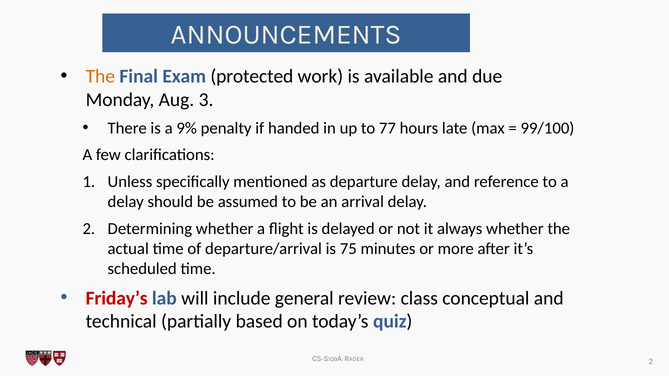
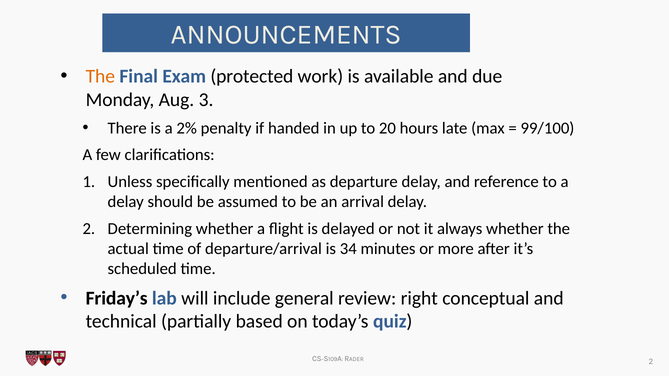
9%: 9% -> 2% (187, 128)
77: 77 -> 20 (387, 128)
75: 75 -> 34 (348, 249)
Friday’s colour: red -> black (117, 298)
class: class -> right (419, 298)
